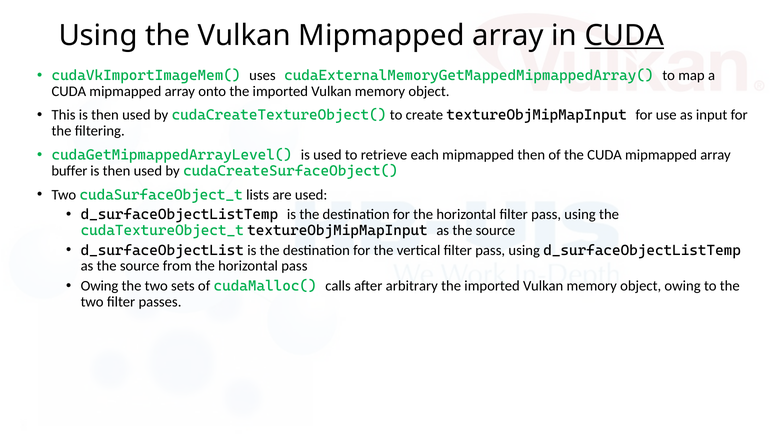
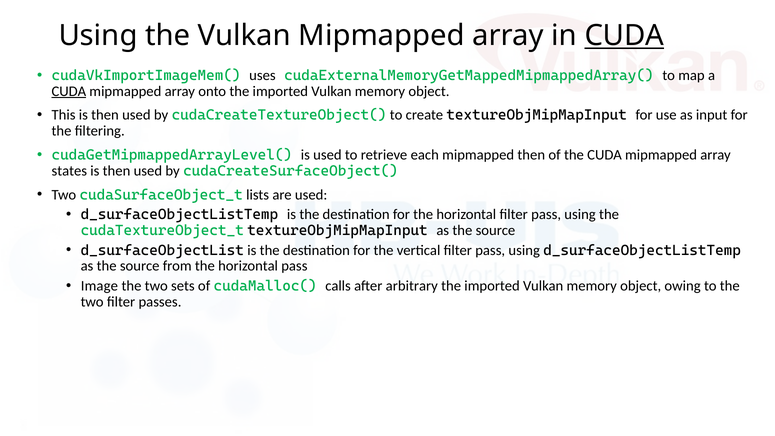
CUDA underline: none -> present (69, 91)
buffer: buffer -> states (69, 171)
Owing: Owing -> Image (99, 286)
